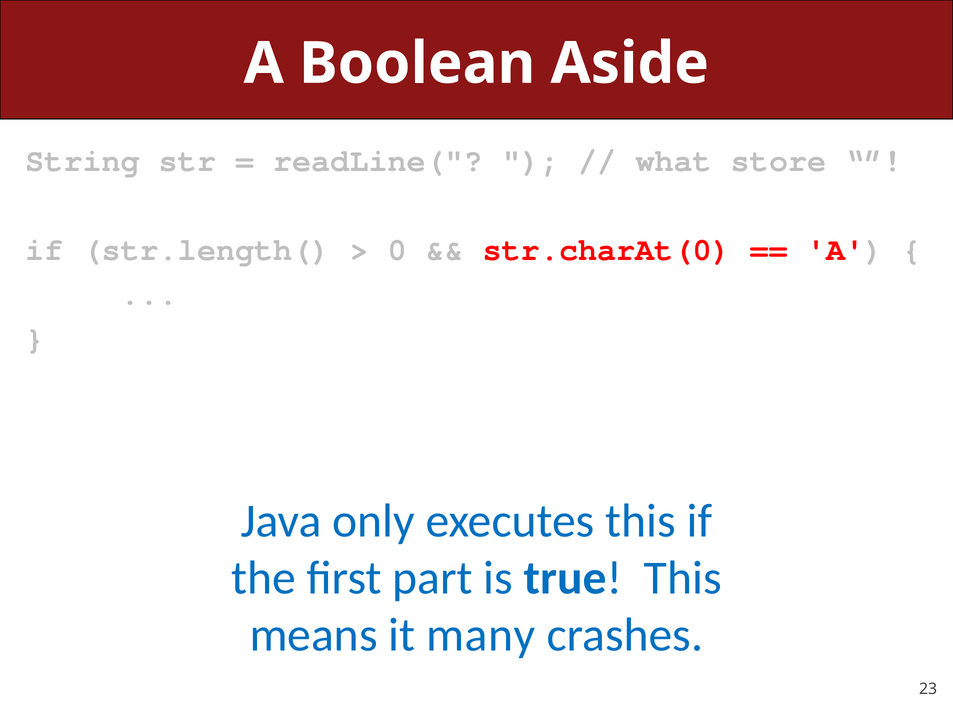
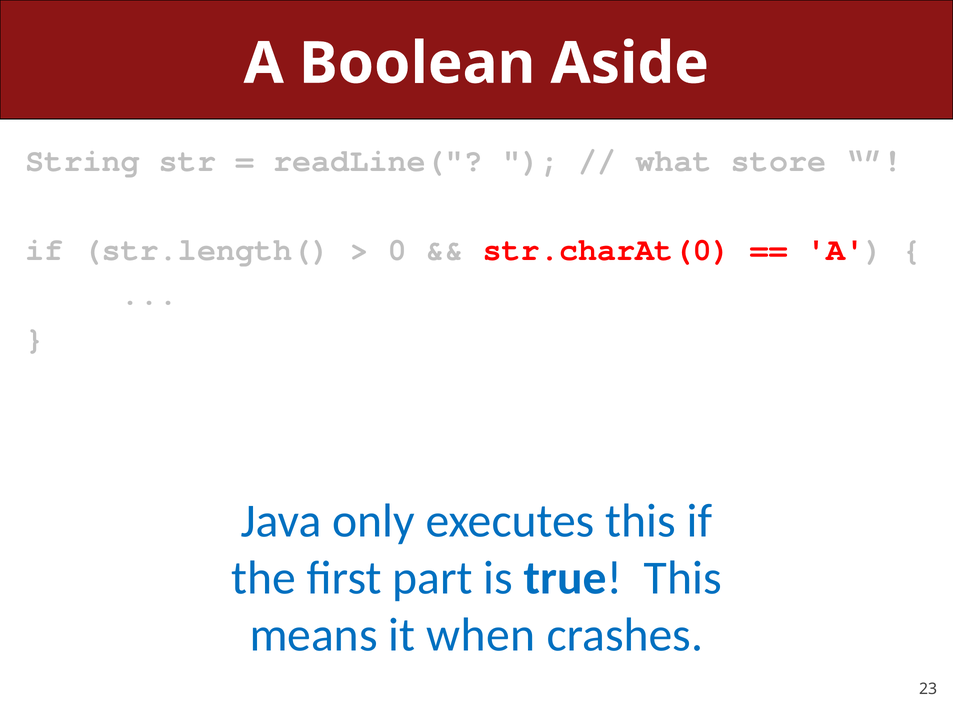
many: many -> when (481, 636)
